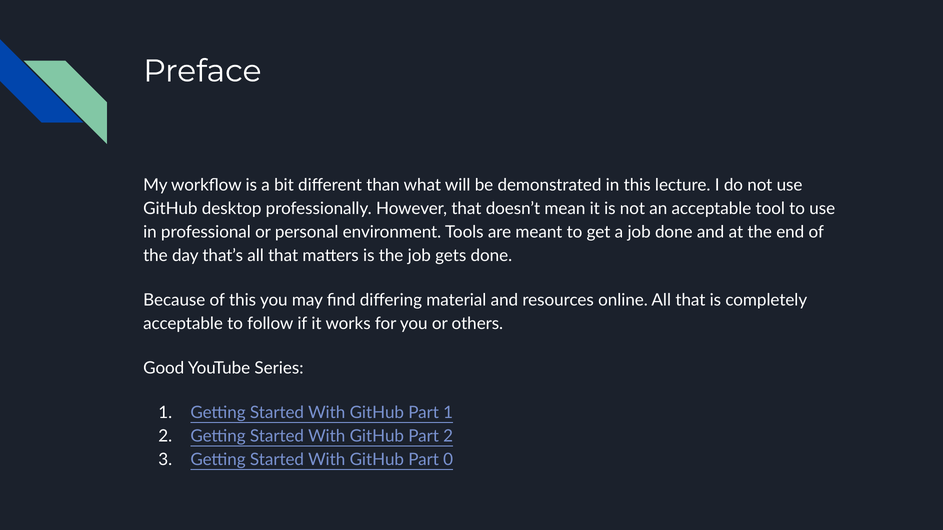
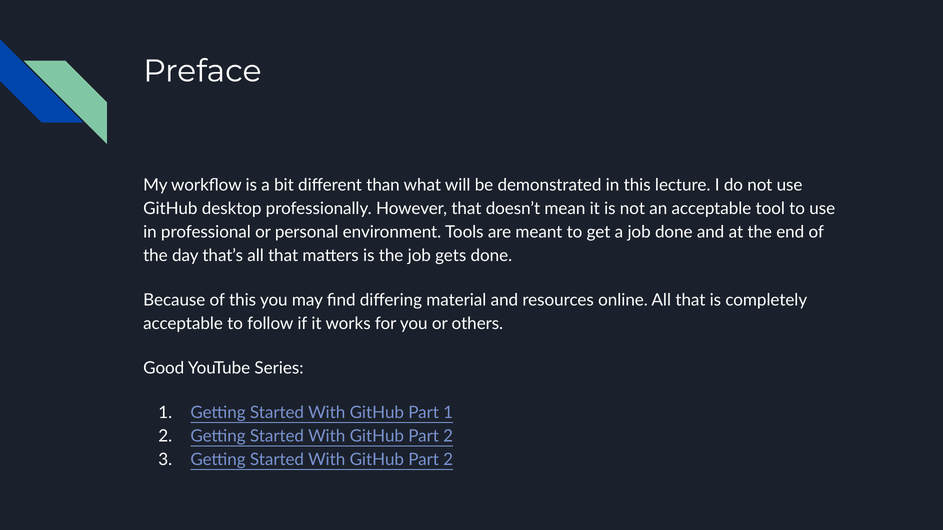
0: 0 -> 2 (448, 460)
